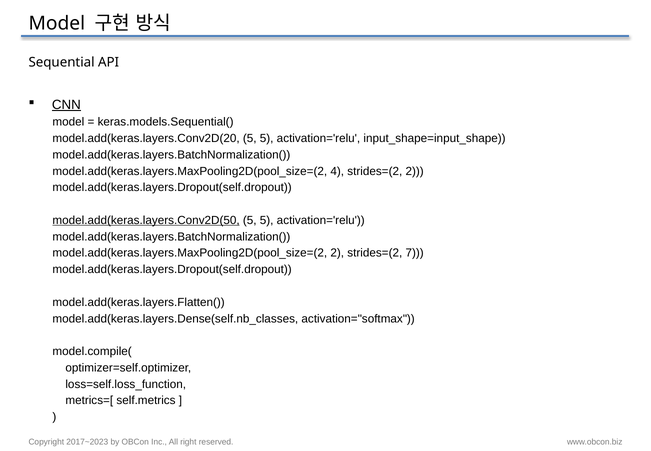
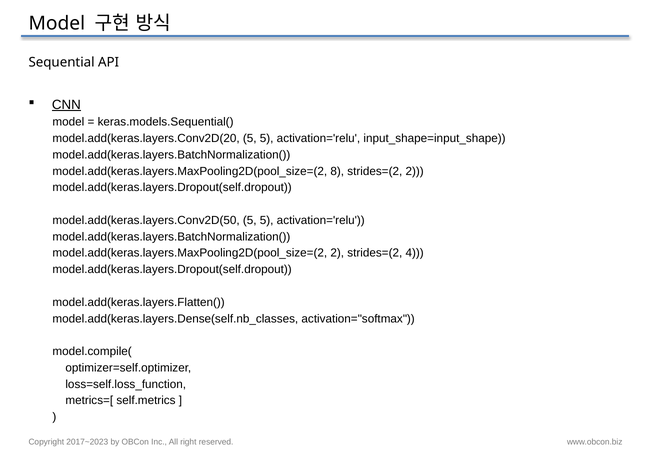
4: 4 -> 8 (337, 171)
model.add(keras.layers.Conv2D(50 underline: present -> none (146, 220)
7: 7 -> 4 (415, 253)
